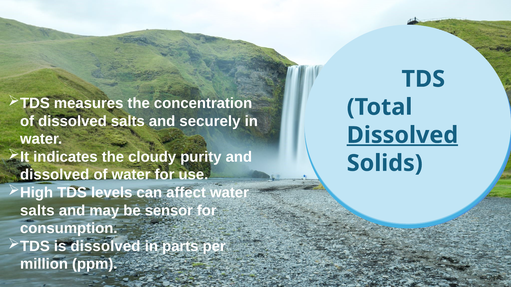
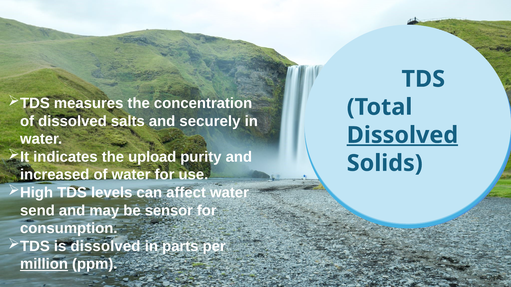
cloudy: cloudy -> upload (152, 157)
dissolved: dissolved -> increased (55, 175)
salts: salts -> send (37, 211)
million underline: none -> present (44, 264)
